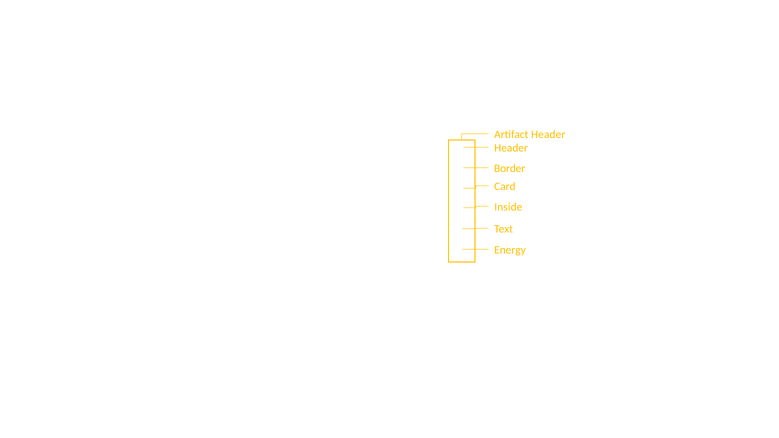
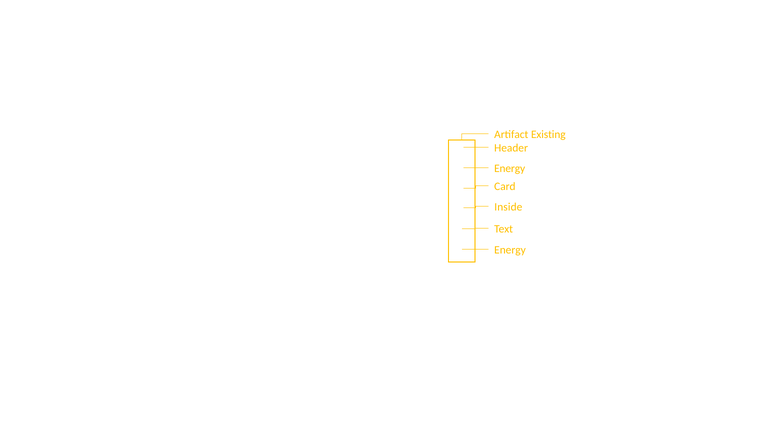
Artifact Header: Header -> Existing (548, 134)
Border: Border -> Energy (510, 169)
